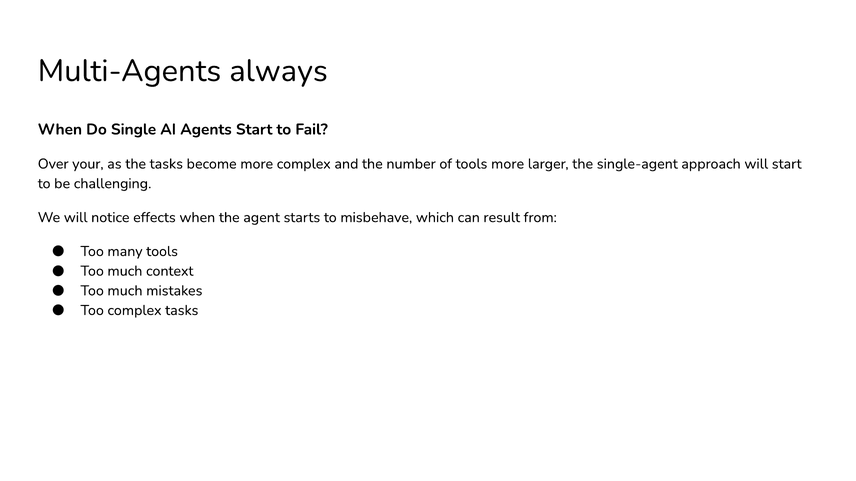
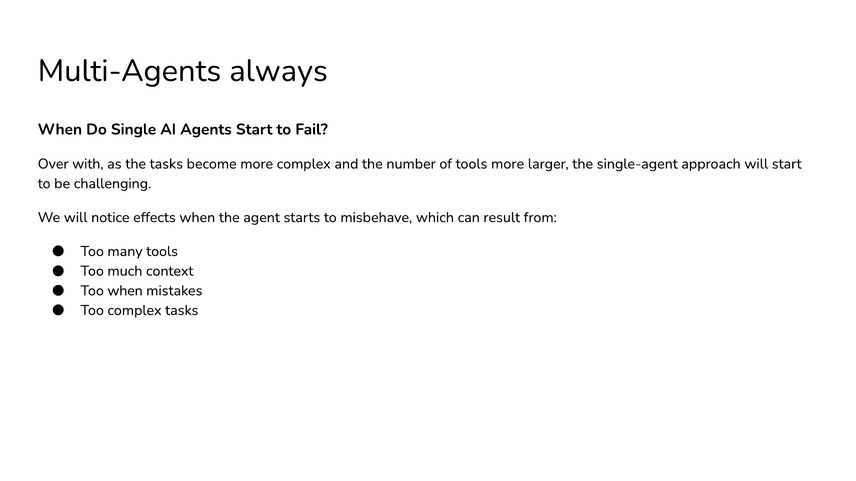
your: your -> with (88, 164)
much: much -> when (125, 291)
